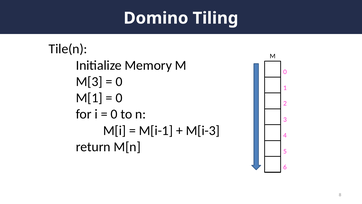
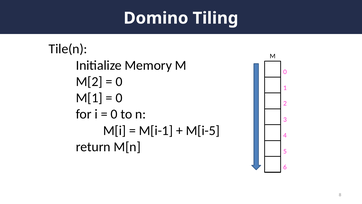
M[3: M[3 -> M[2 (89, 81)
M[i-3: M[i-3 -> M[i-5 (203, 130)
